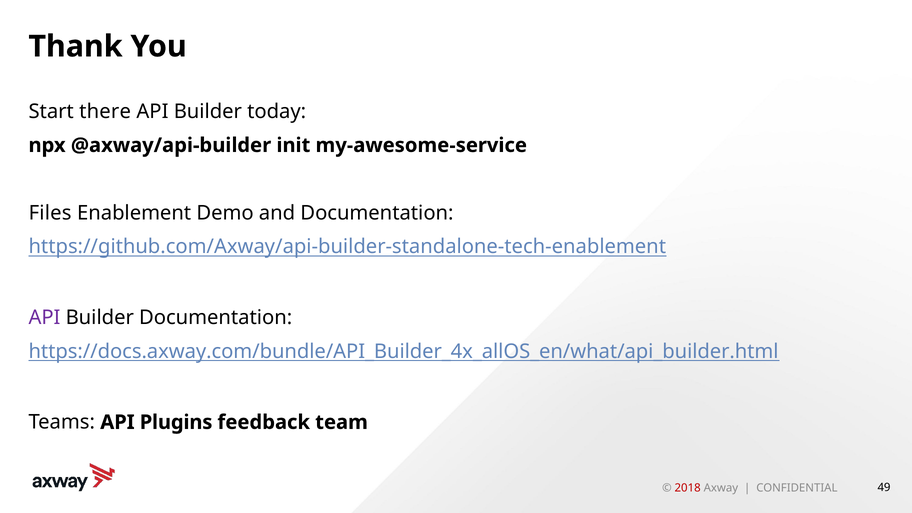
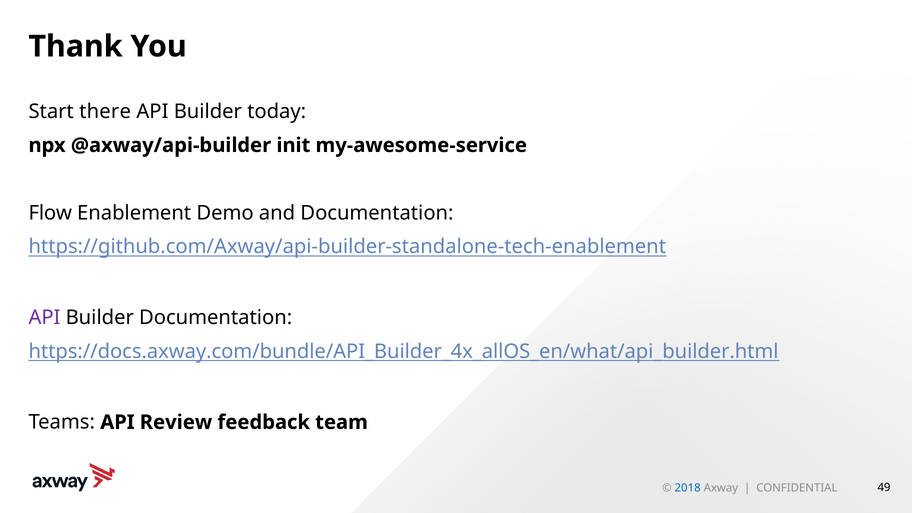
Files: Files -> Flow (50, 213)
Plugins: Plugins -> Review (176, 422)
2018 colour: red -> blue (688, 488)
